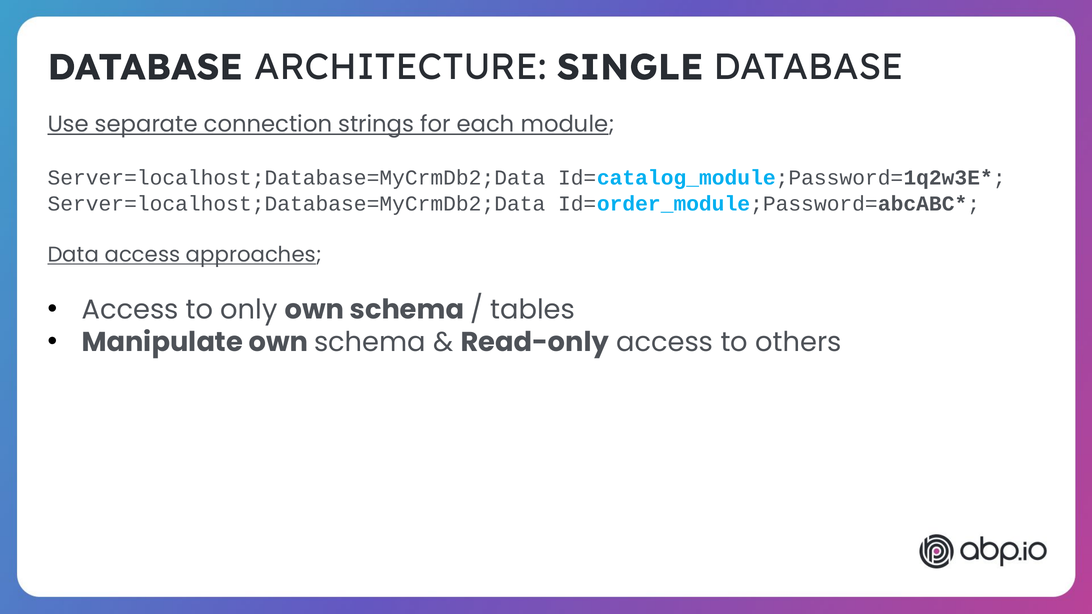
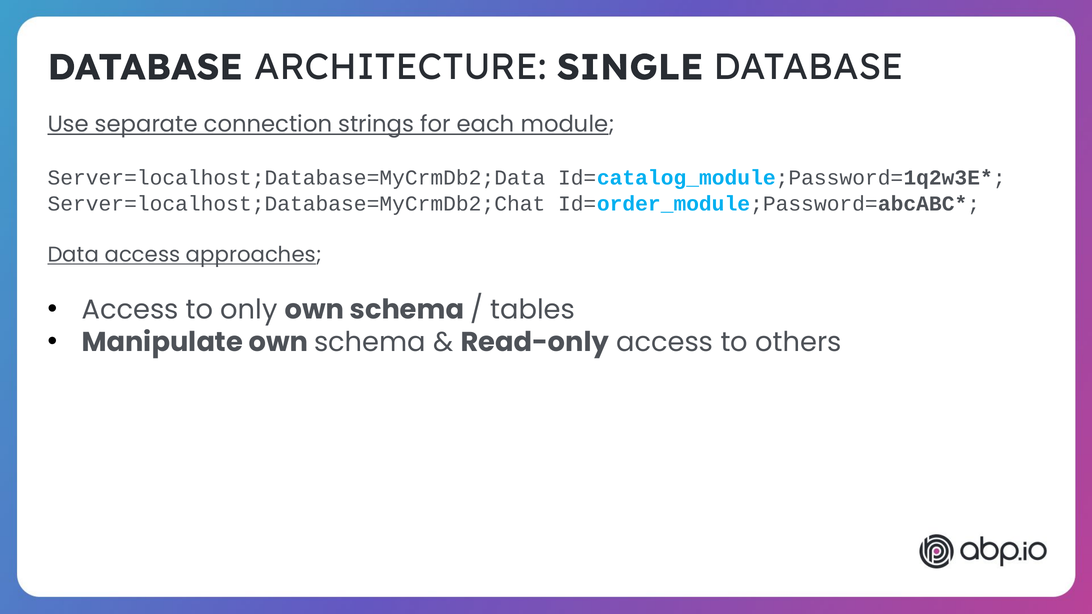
Server=localhost;Database=MyCrmDb2;Data: Server=localhost;Database=MyCrmDb2;Data -> Server=localhost;Database=MyCrmDb2;Chat (296, 204)
